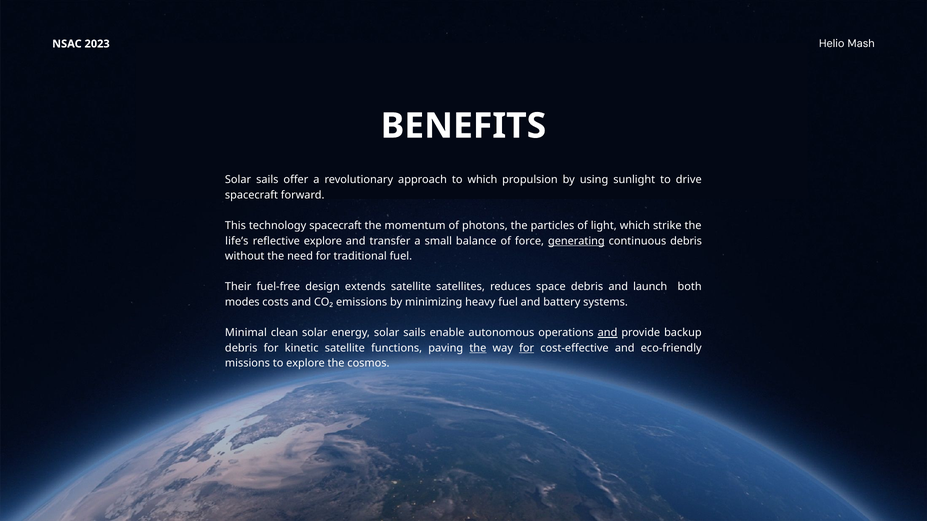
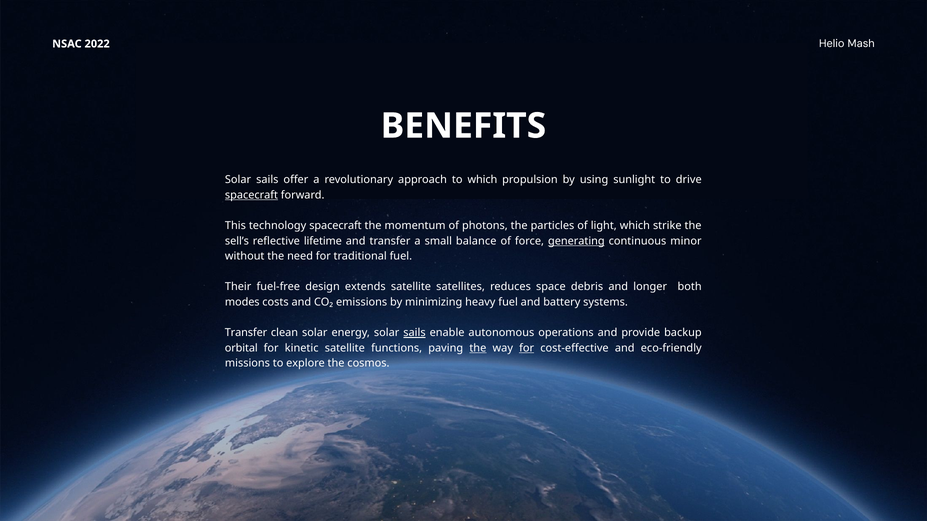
2023: 2023 -> 2022 (97, 44)
spacecraft underline: none -> present (251, 195)
life’s: life’s -> sell’s (237, 241)
reflective explore: explore -> lifetime (323, 241)
continuous debris: debris -> minor (686, 241)
launch: launch -> longer (650, 287)
Minimal: Minimal -> Transfer (246, 333)
sails underline: none -> present (414, 333)
and underline: present -> none (608, 333)
debris: debris -> orbital (241, 348)
